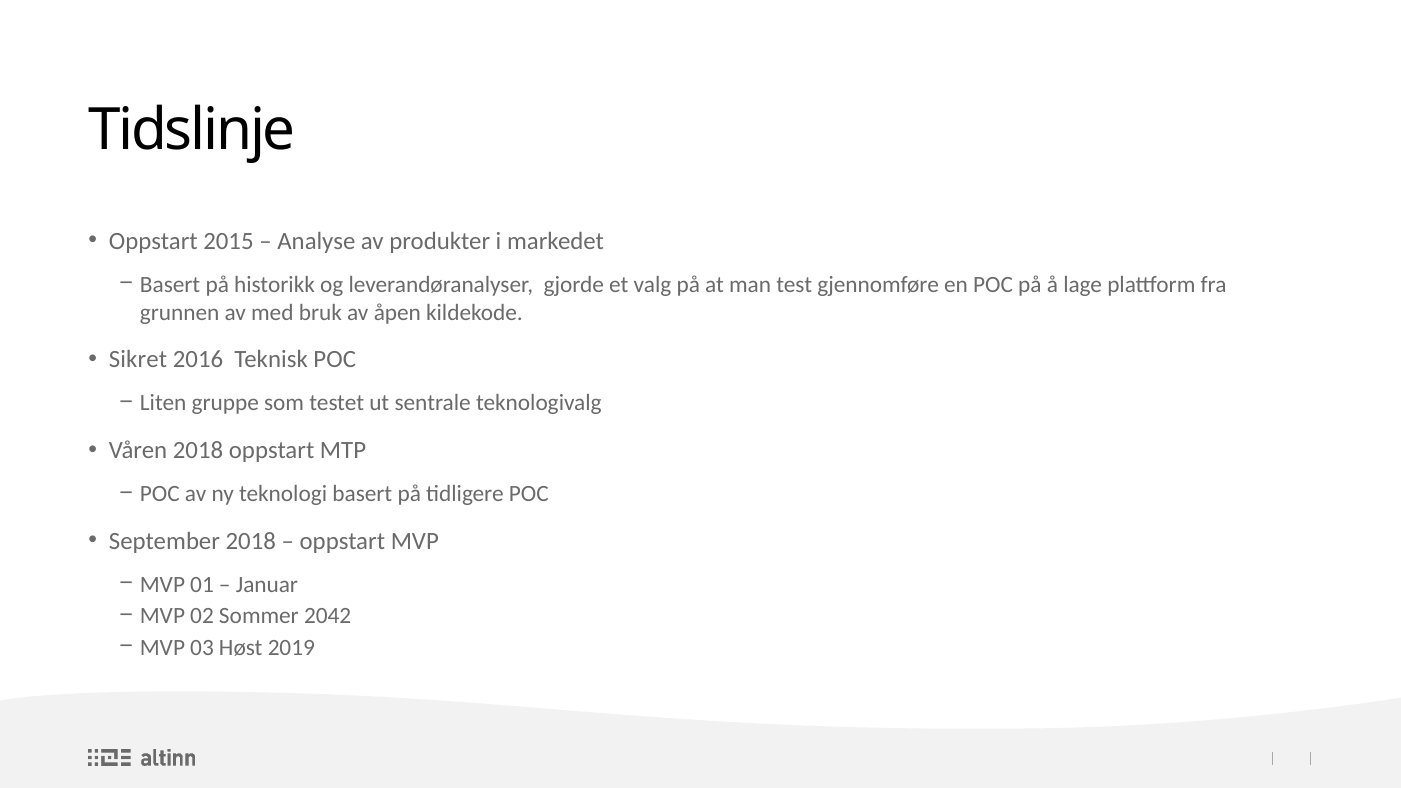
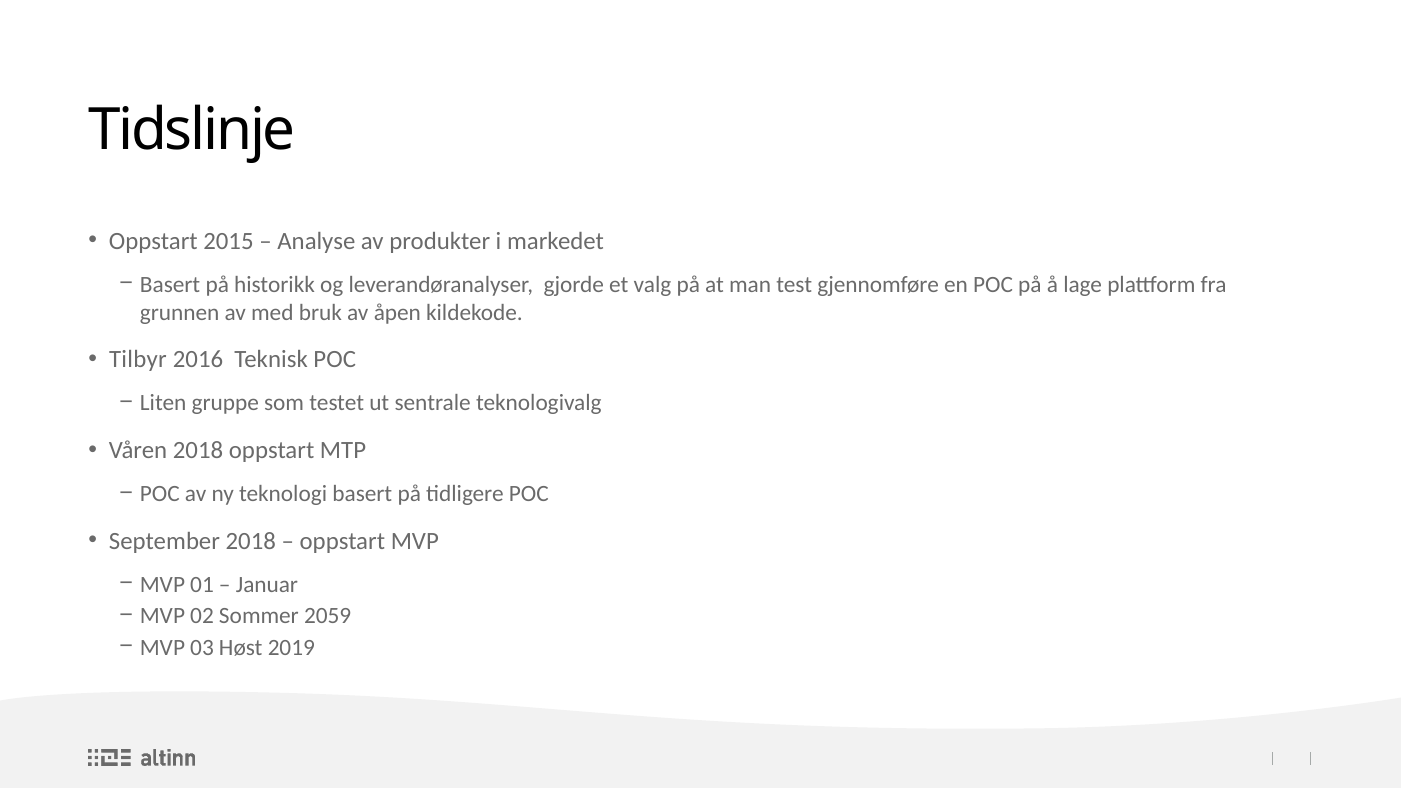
Sikret: Sikret -> Tilbyr (138, 360)
2042: 2042 -> 2059 (328, 616)
